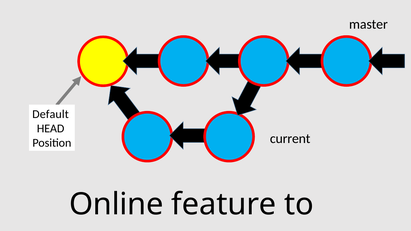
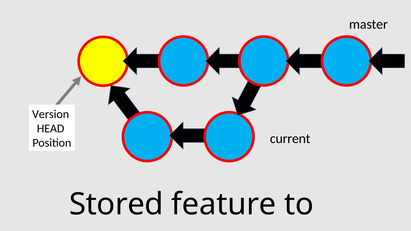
Default: Default -> Version (51, 114)
Online: Online -> Stored (116, 205)
